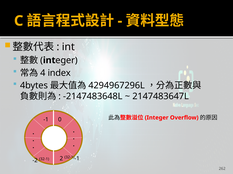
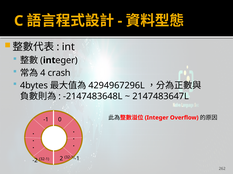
index: index -> crash (59, 73)
